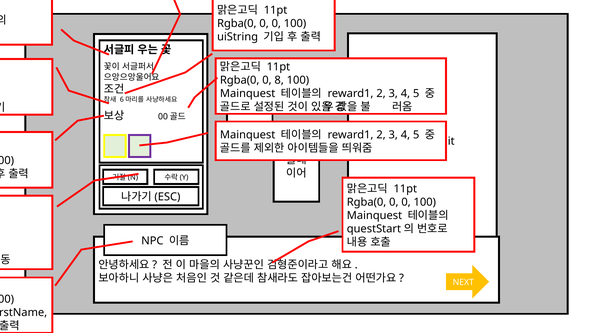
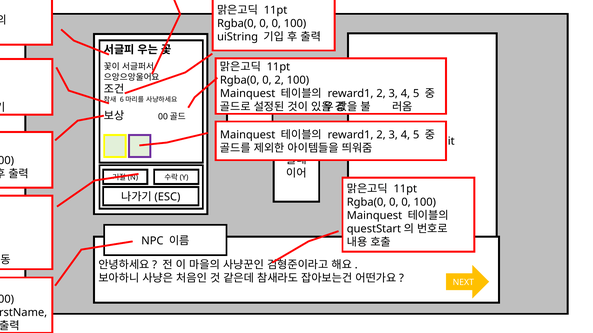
0 8: 8 -> 2 (279, 80)
